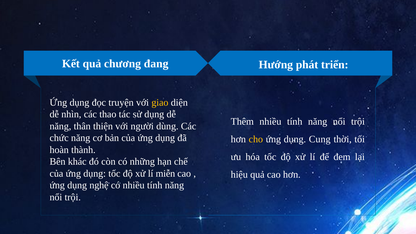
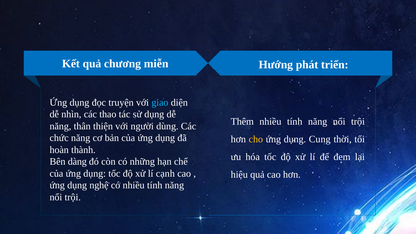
đang: đang -> miễn (156, 64)
giao colour: yellow -> light blue (160, 103)
khác: khác -> dàng (77, 162)
miễn: miễn -> cạnh (165, 174)
